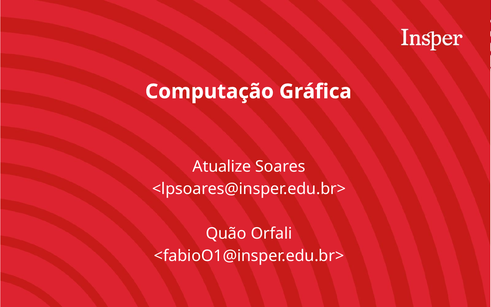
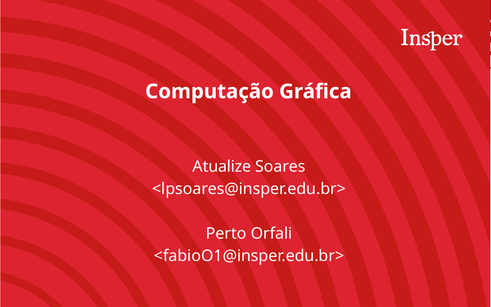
Quão: Quão -> Perto (226, 233)
